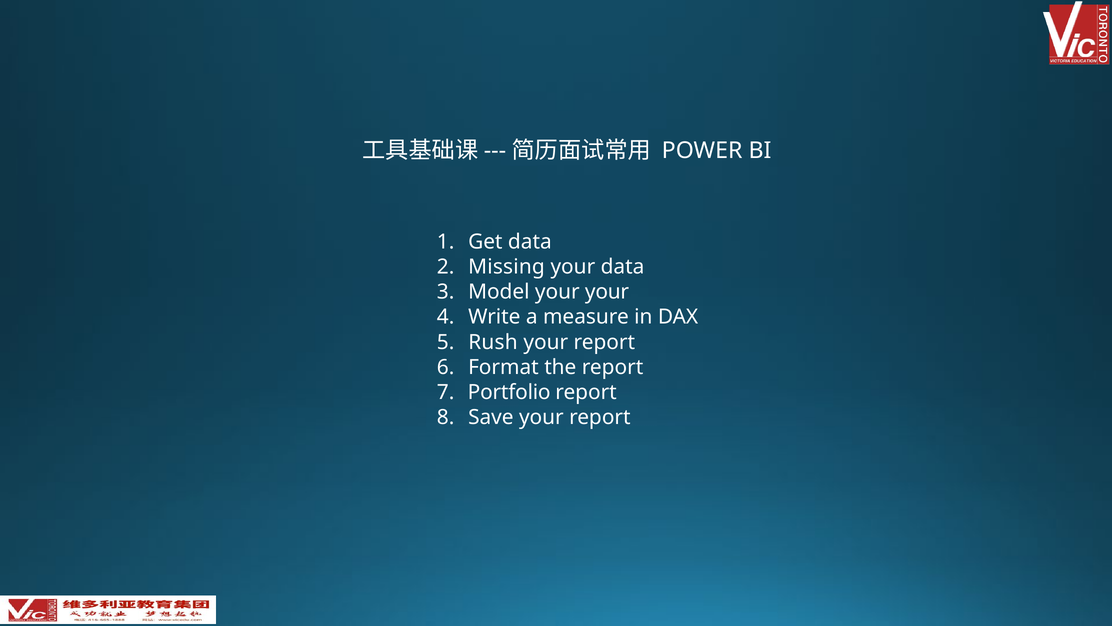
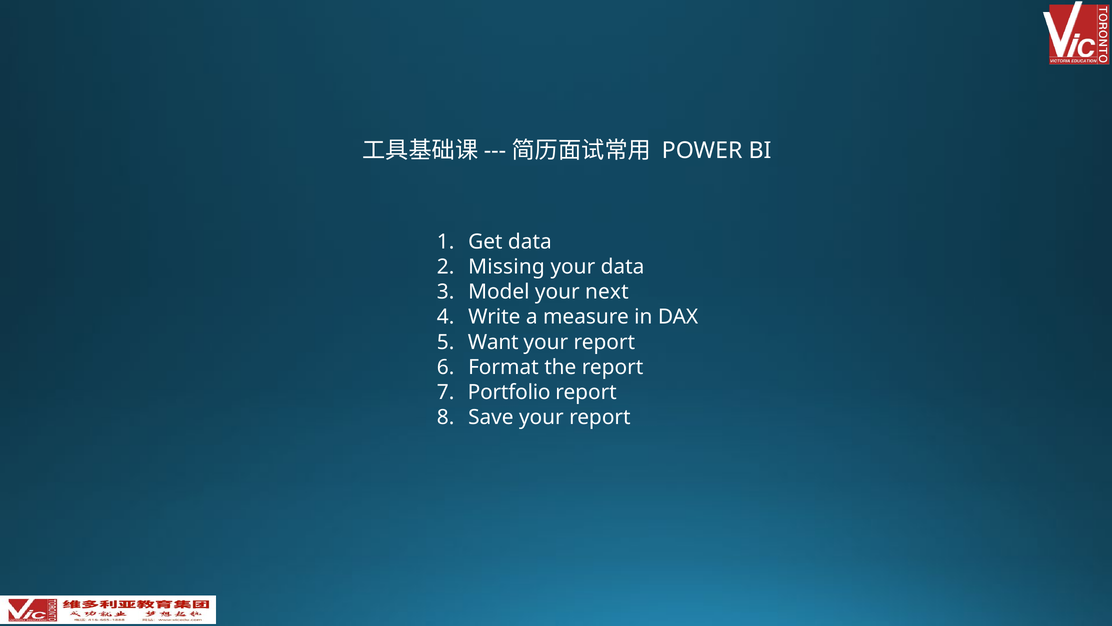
your your: your -> next (607, 292)
Rush: Rush -> Want (493, 342)
